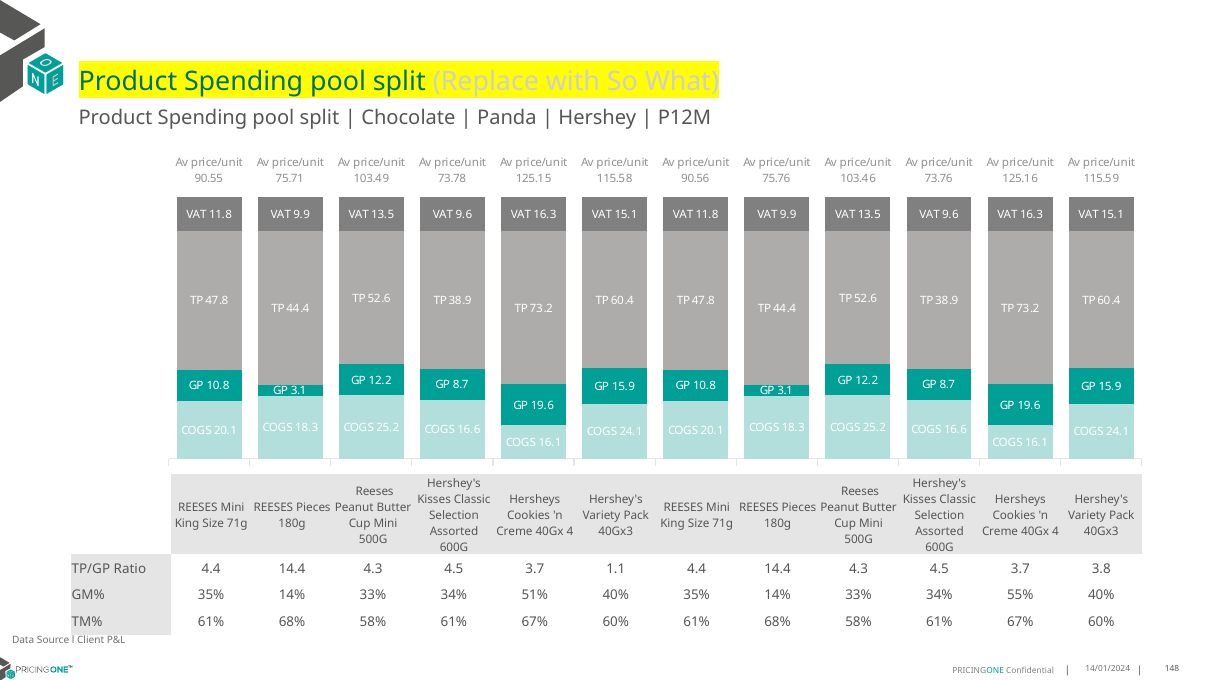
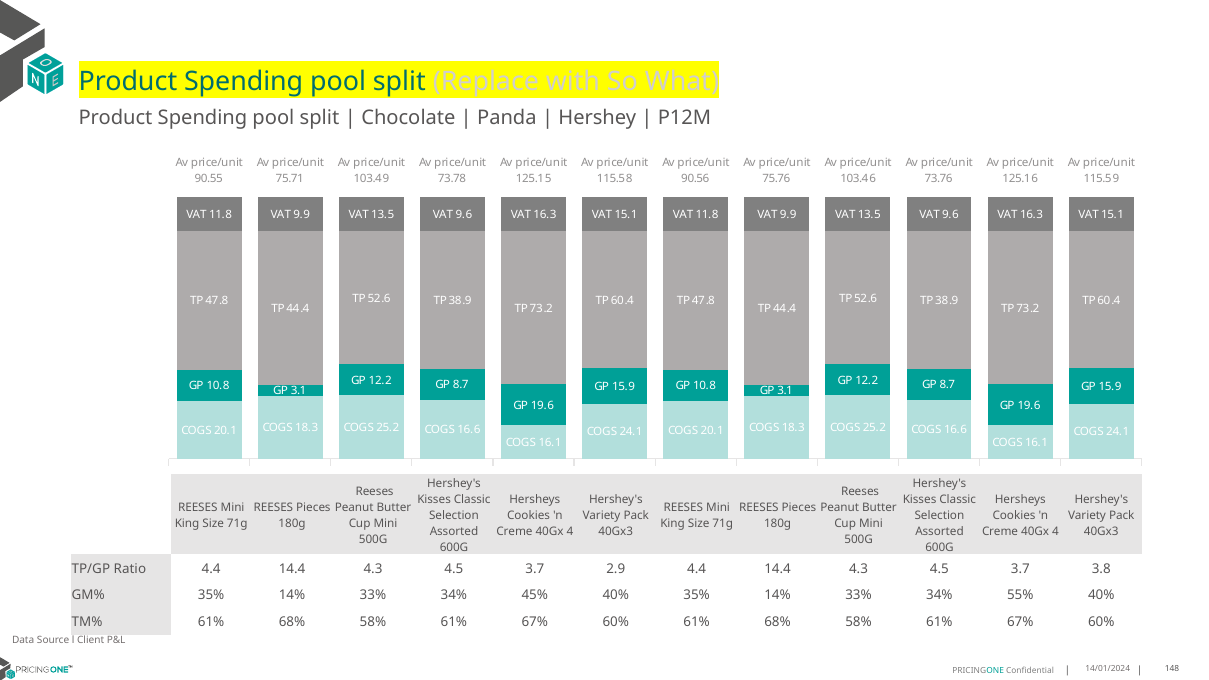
1.1: 1.1 -> 2.9 (616, 569)
51%: 51% -> 45% (535, 596)
